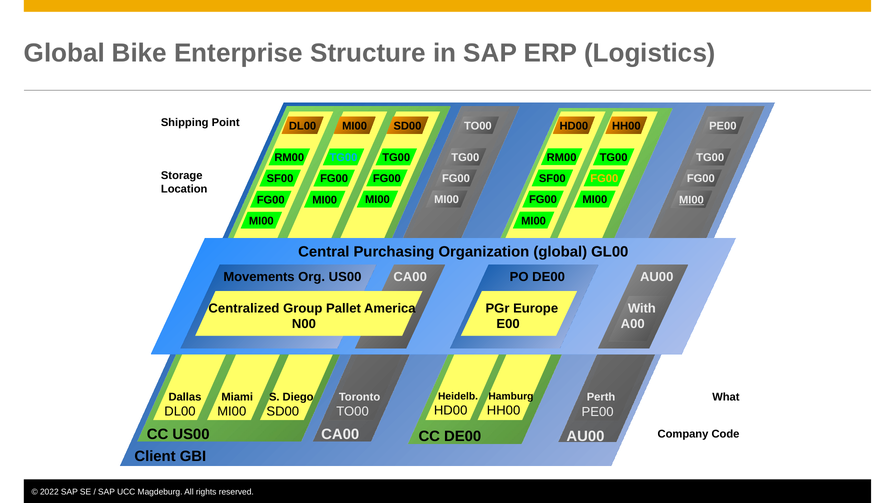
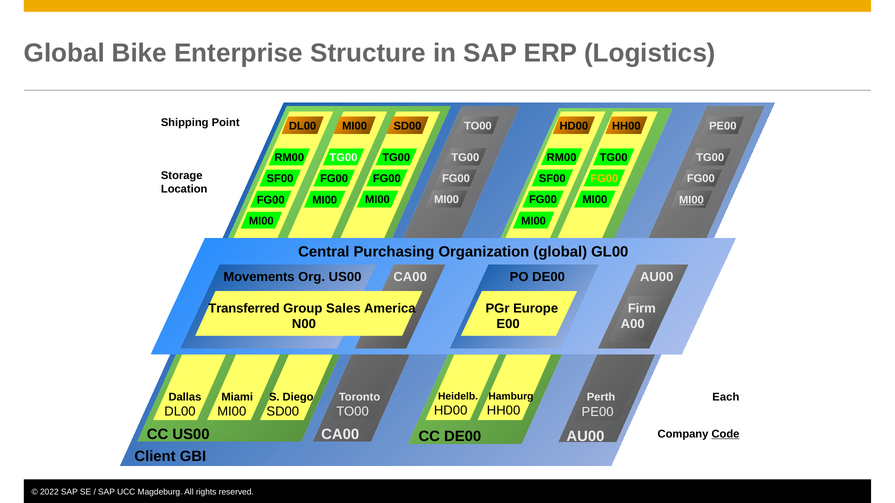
TG00 colour: light blue -> white (343, 158)
Centralized: Centralized -> Transferred (244, 309)
Pallet: Pallet -> Sales (343, 309)
With: With -> Firm (642, 309)
What: What -> Each (726, 397)
Code underline: none -> present (725, 434)
